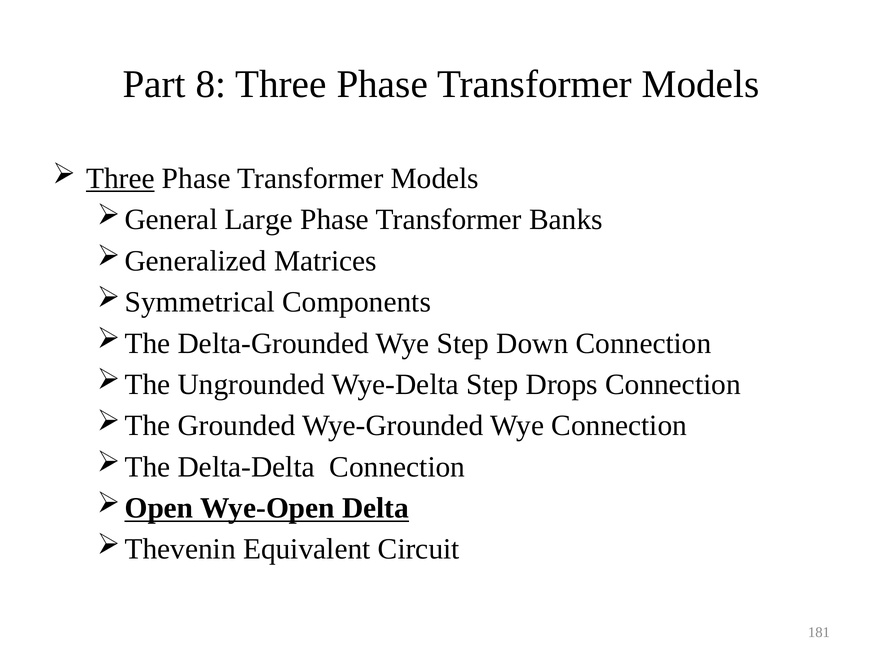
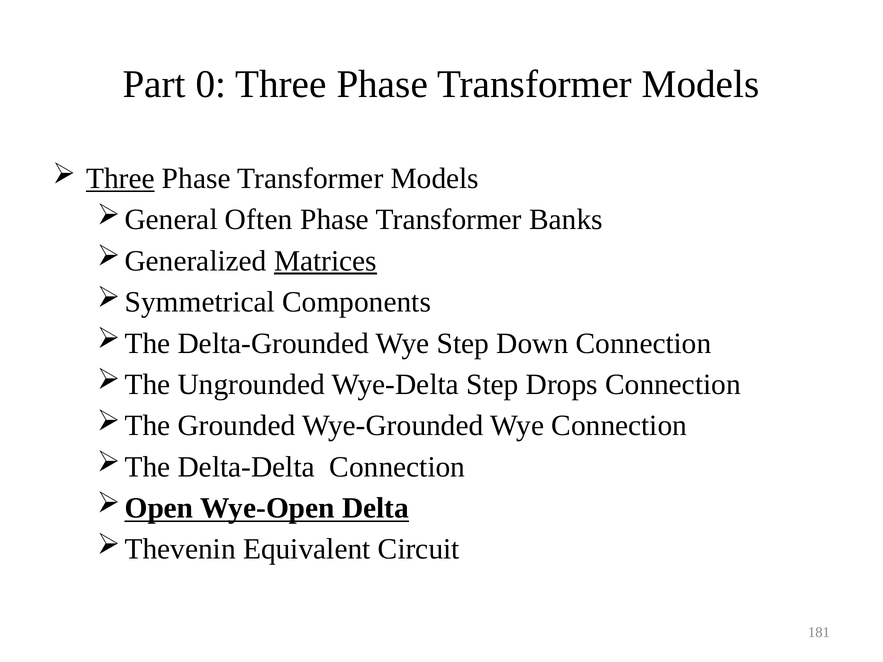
8: 8 -> 0 (211, 84)
Large: Large -> Often (259, 220)
Matrices underline: none -> present (325, 261)
